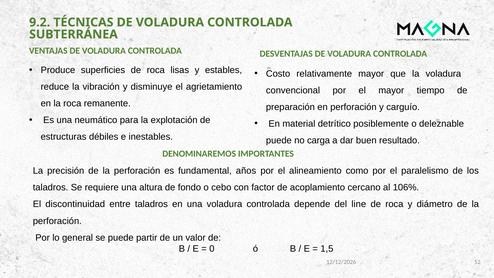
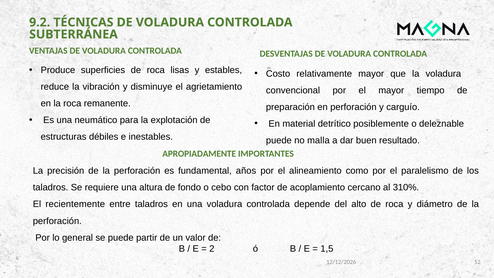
carga: carga -> malla (318, 140)
DENOMINAREMOS: DENOMINAREMOS -> APROPIADAMENTE (199, 154)
106%: 106% -> 310% (406, 188)
discontinuidad: discontinuidad -> recientemente (75, 204)
line: line -> alto (359, 204)
0: 0 -> 2 (212, 249)
